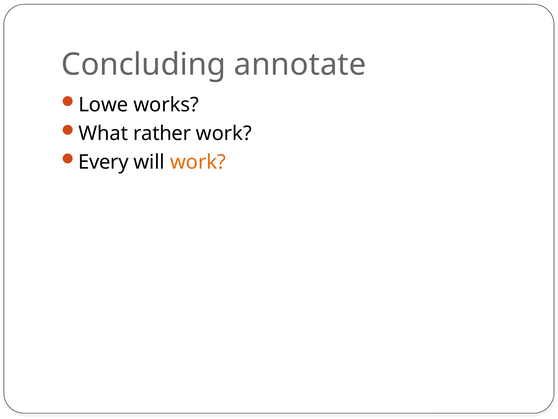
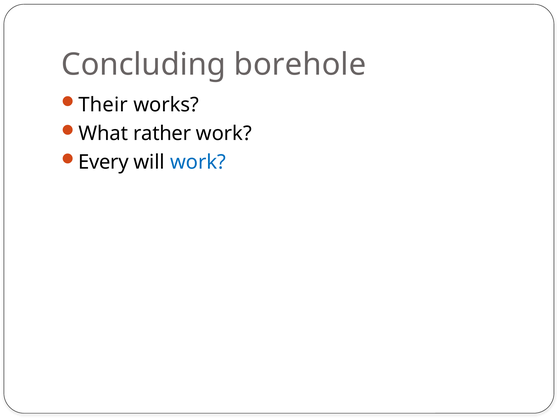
annotate: annotate -> borehole (300, 64)
Lowe: Lowe -> Their (103, 105)
work colour: orange -> blue (198, 162)
